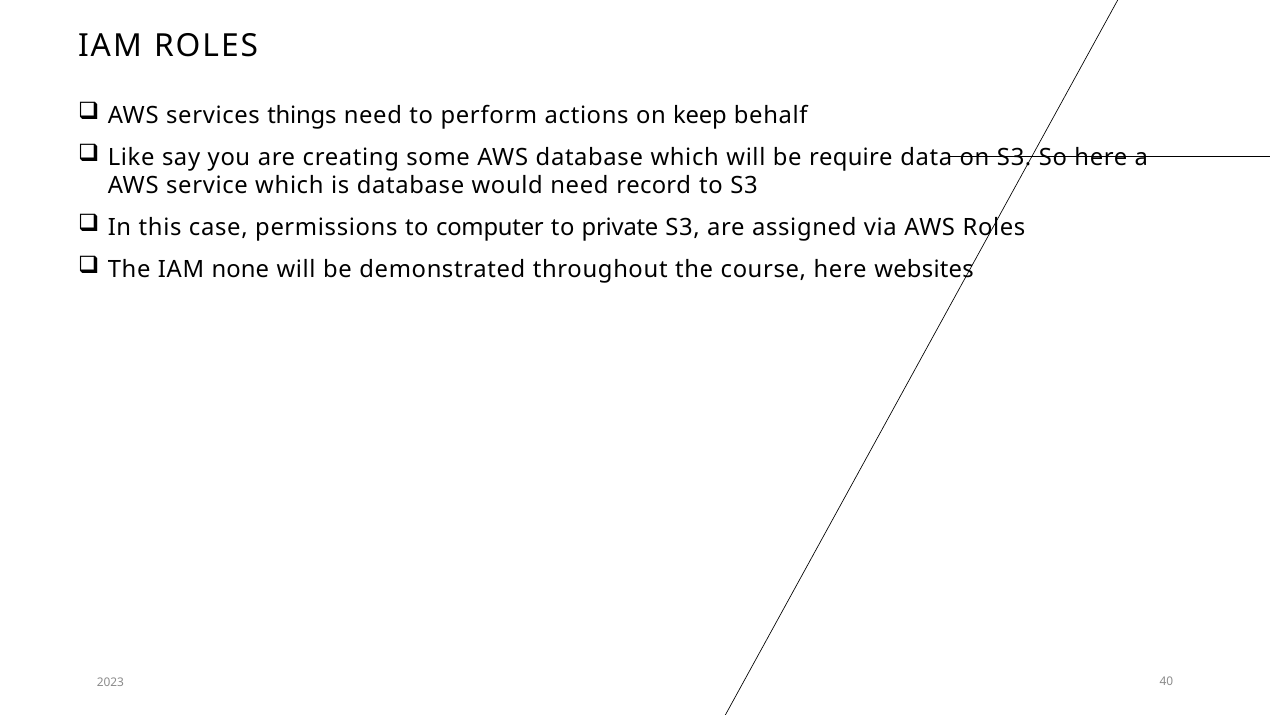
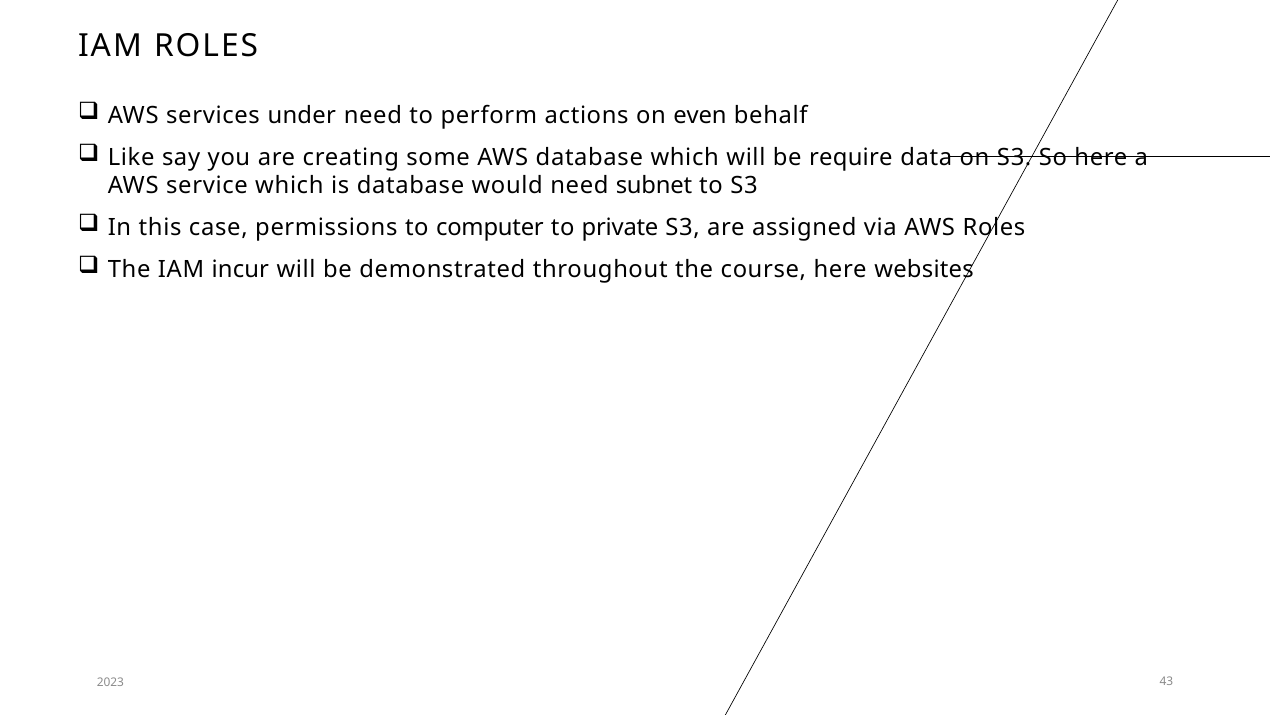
things: things -> under (302, 115)
keep: keep -> even (700, 115)
record: record -> subnet (654, 186)
none: none -> incur (240, 269)
40: 40 -> 43 (1166, 681)
